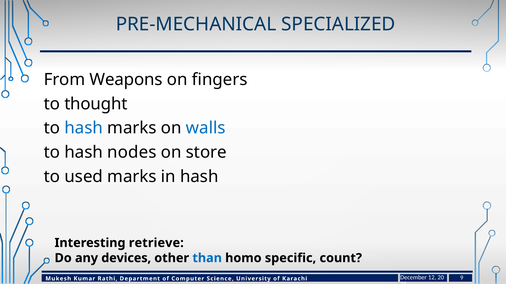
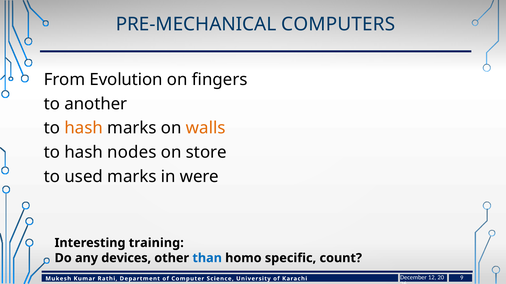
SPECIALIZED: SPECIALIZED -> COMPUTERS (338, 24)
Weapons: Weapons -> Evolution (126, 80)
thought: thought -> another (96, 104)
hash colour: blue -> orange (84, 128)
walls colour: blue -> orange (206, 128)
in hash: hash -> were (199, 177)
retrieve: retrieve -> training (156, 243)
